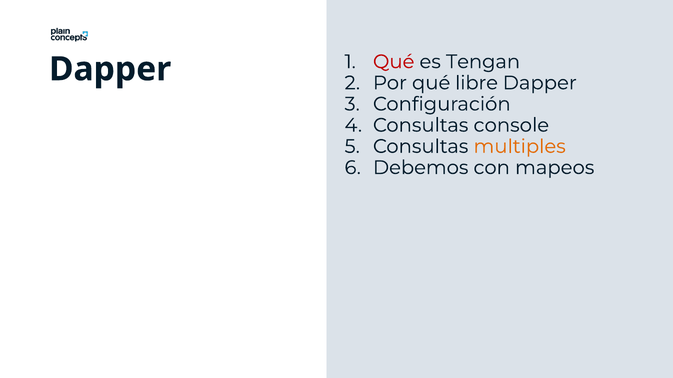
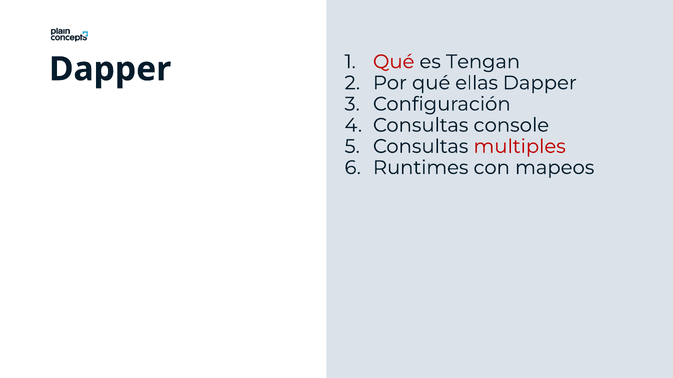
libre: libre -> ellas (477, 83)
multiples colour: orange -> red (520, 147)
Debemos: Debemos -> Runtimes (421, 168)
